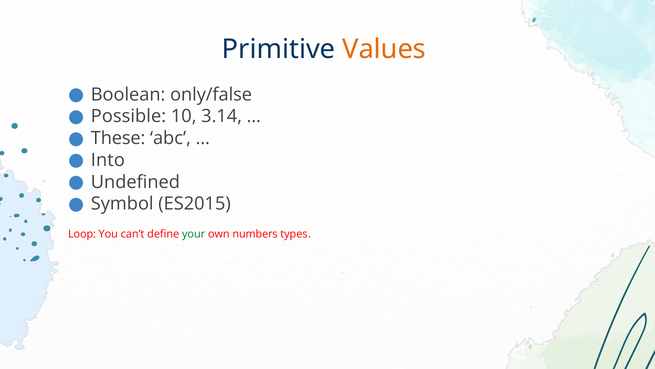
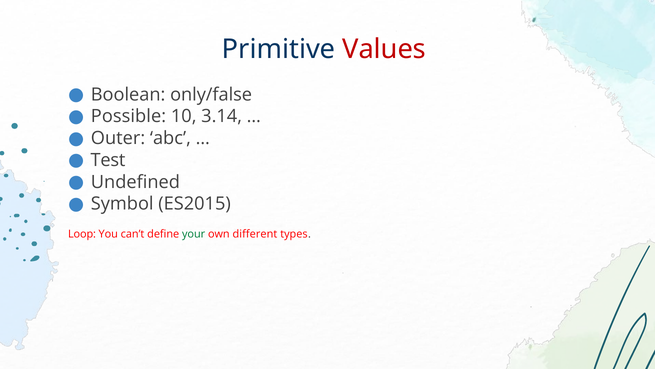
Values colour: orange -> red (384, 49)
These: These -> Outer (118, 138)
Into: Into -> Test (108, 160)
numbers: numbers -> different (255, 234)
